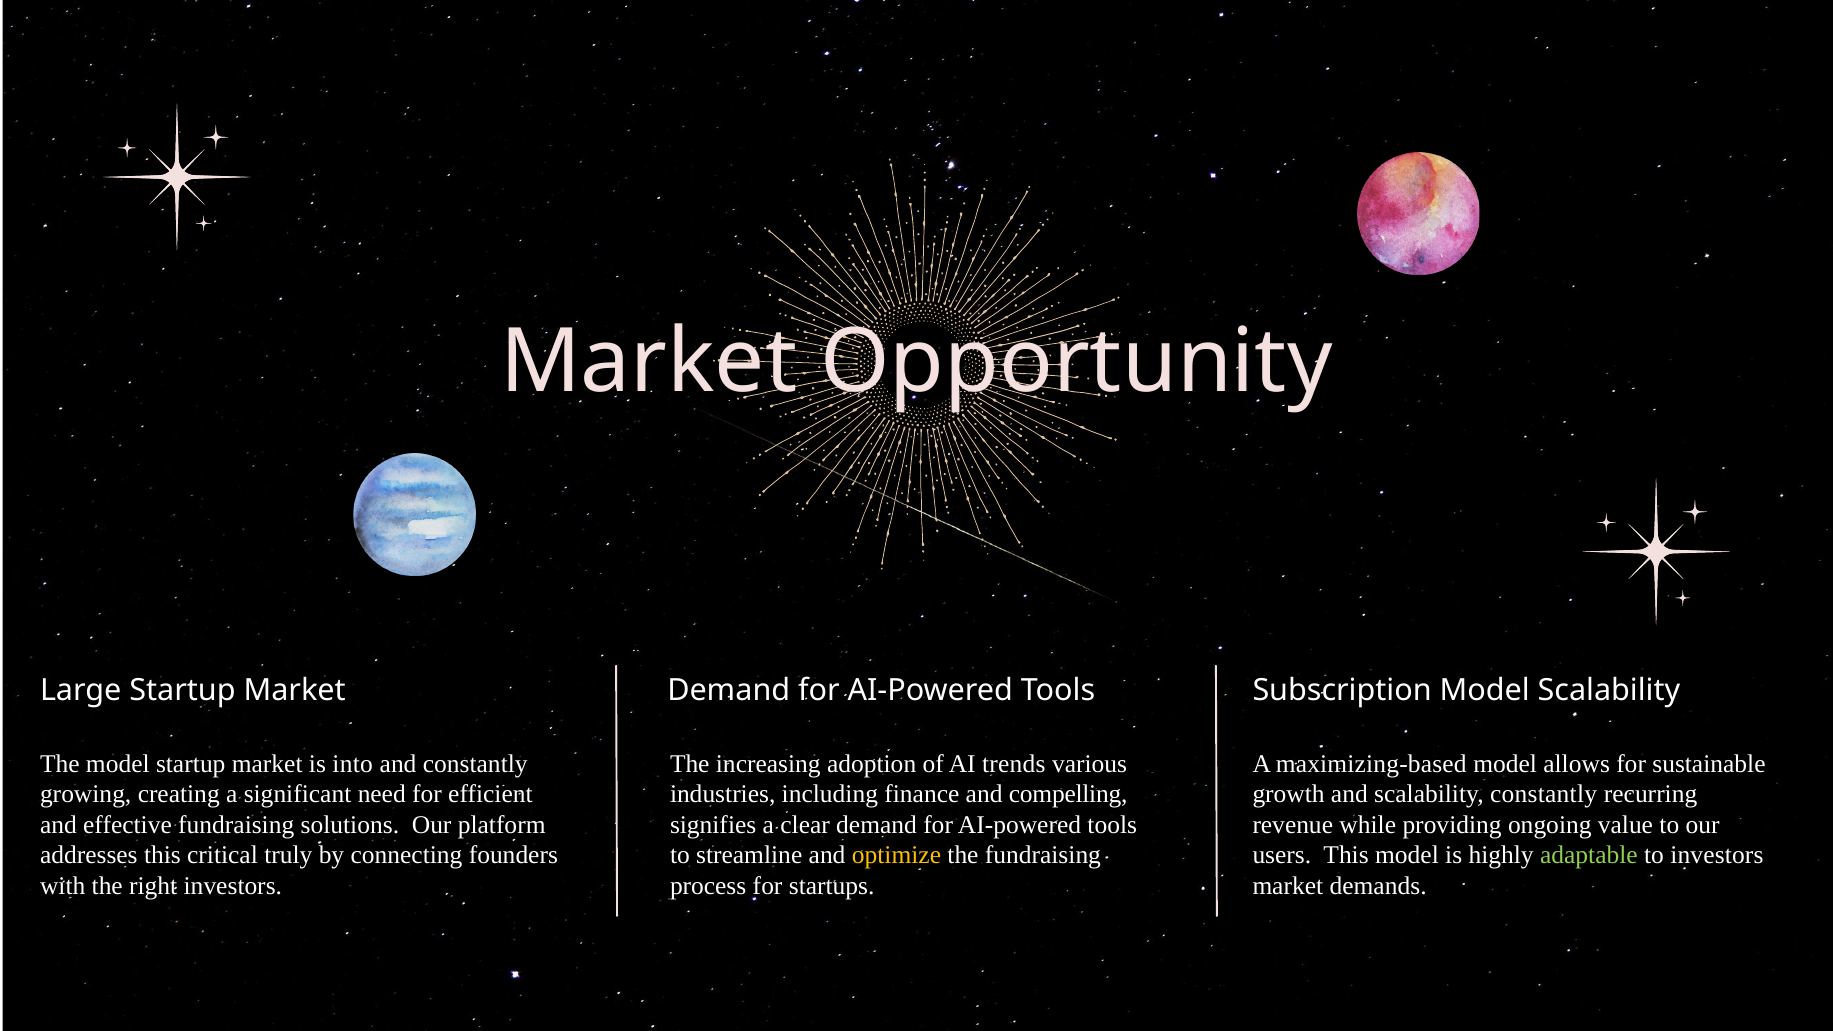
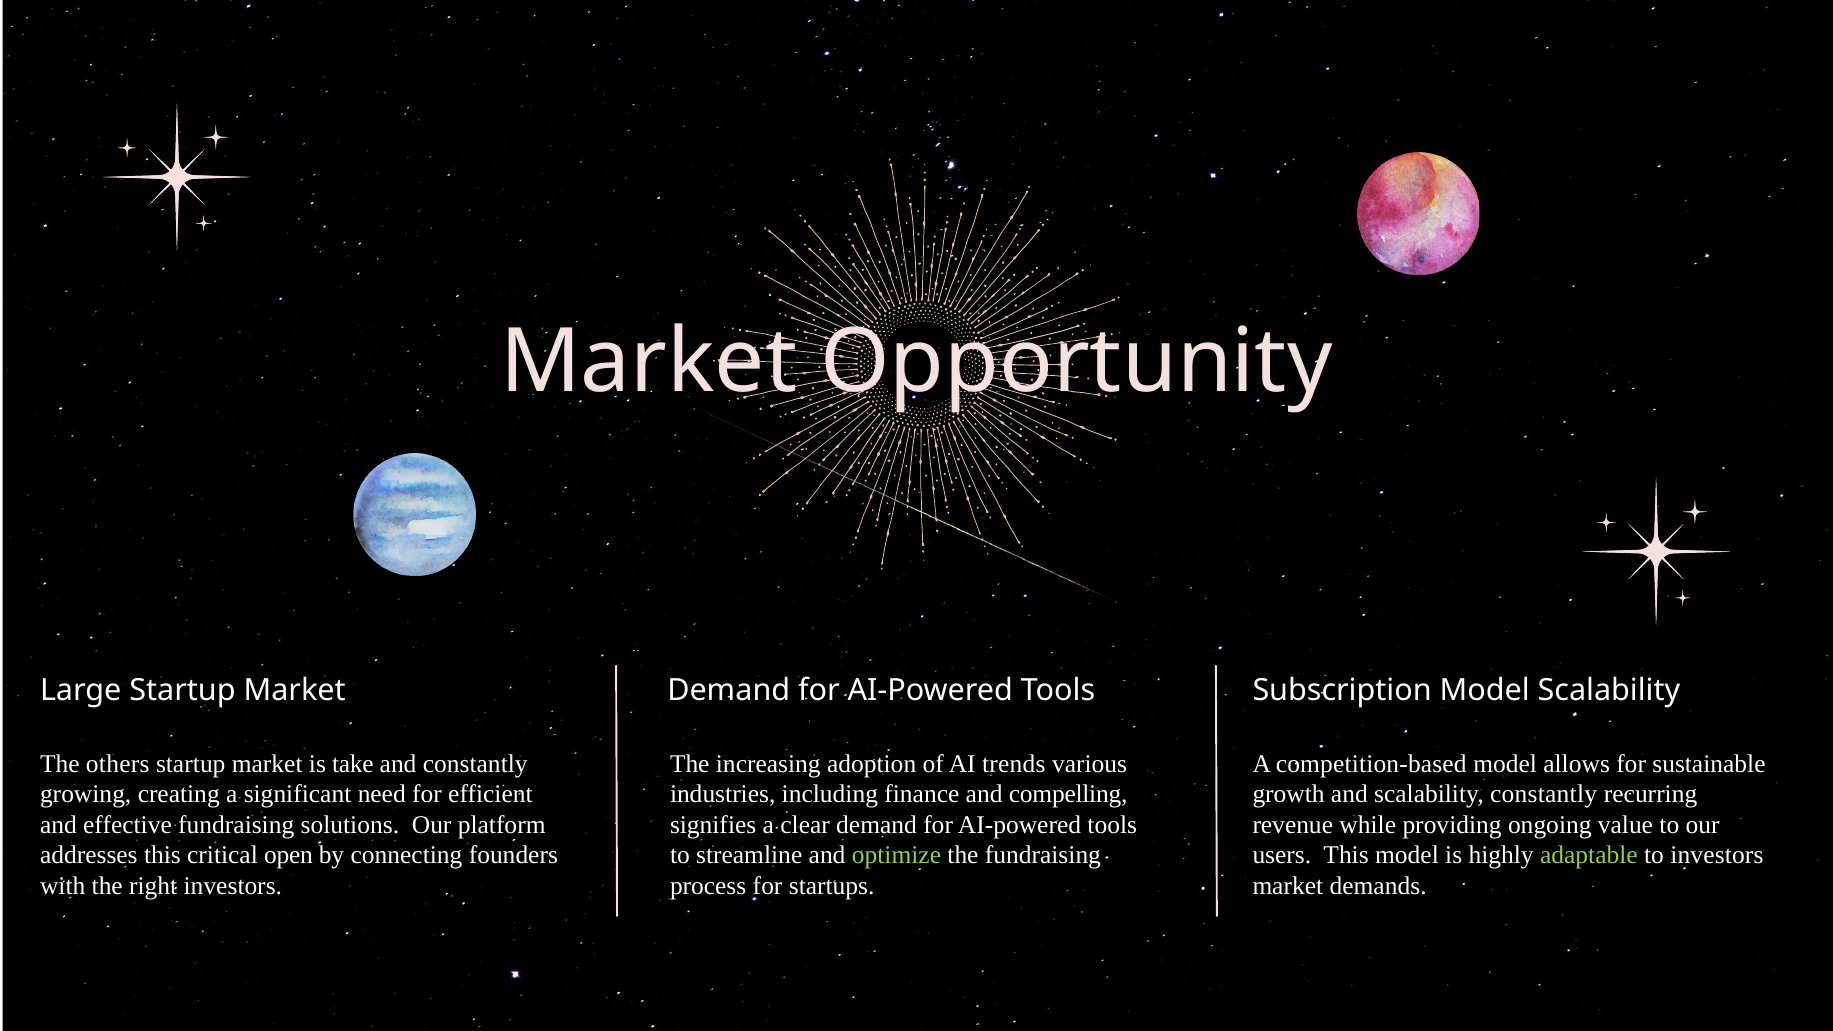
The model: model -> others (118, 764)
into: into -> take (353, 764)
maximizing-based: maximizing-based -> competition-based (1371, 764)
truly: truly -> open (288, 856)
optimize colour: yellow -> light green (896, 856)
